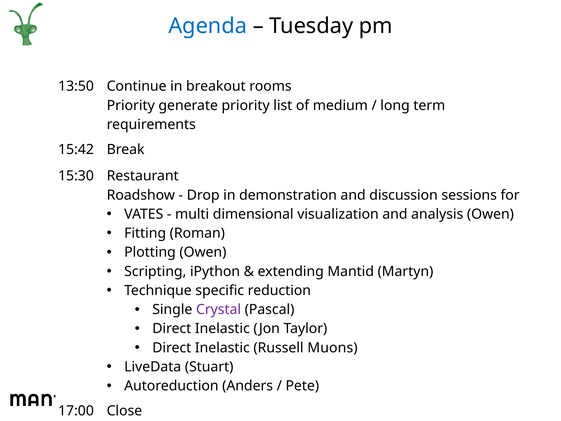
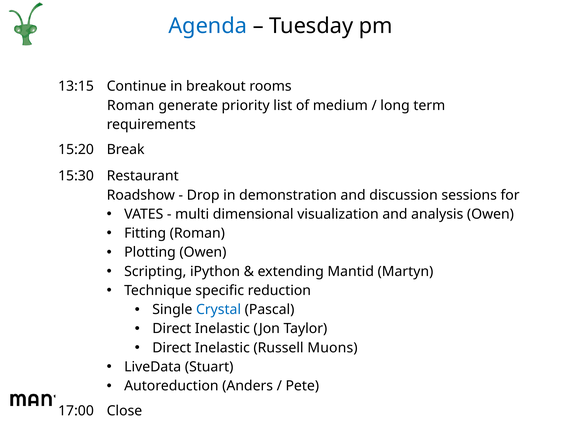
13:50: 13:50 -> 13:15 (76, 86)
Priority: Priority -> Roman (131, 105)
15:42: 15:42 -> 15:20 (76, 149)
Crystal colour: purple -> blue (219, 309)
